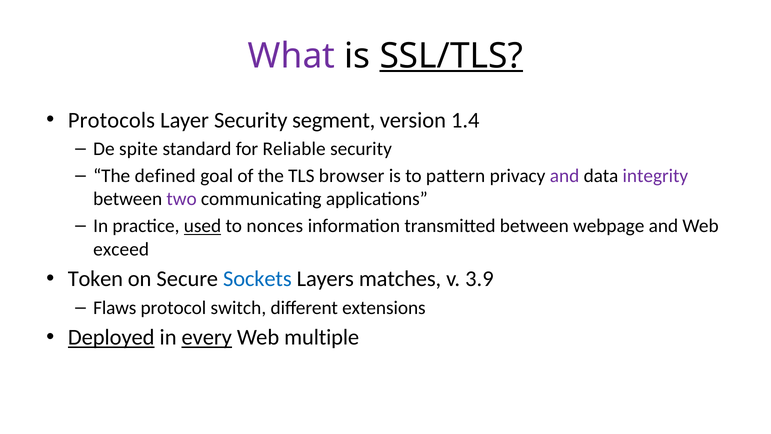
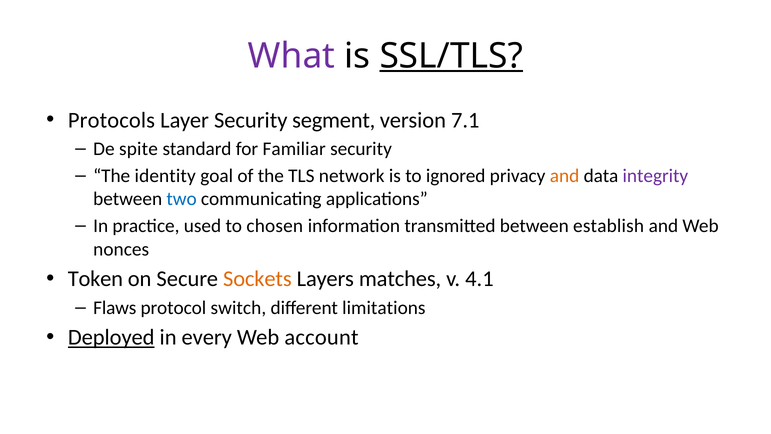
1.4: 1.4 -> 7.1 (465, 120)
Reliable: Reliable -> Familiar (294, 149)
defined: defined -> identity (165, 176)
browser: browser -> network (352, 176)
pattern: pattern -> ignored (456, 176)
and colour: purple -> orange (565, 176)
two colour: purple -> blue (182, 199)
used underline: present -> none (203, 226)
nonces: nonces -> chosen (275, 226)
webpage: webpage -> establish (609, 226)
exceed: exceed -> nonces (121, 249)
Sockets colour: blue -> orange (257, 279)
3.9: 3.9 -> 4.1 (479, 279)
extensions: extensions -> limitations (384, 308)
every underline: present -> none (207, 337)
multiple: multiple -> account (322, 337)
